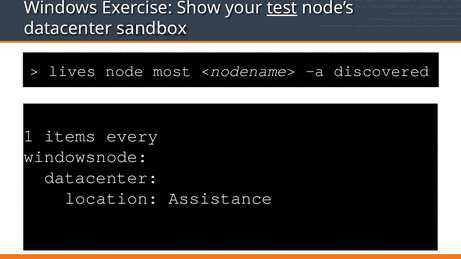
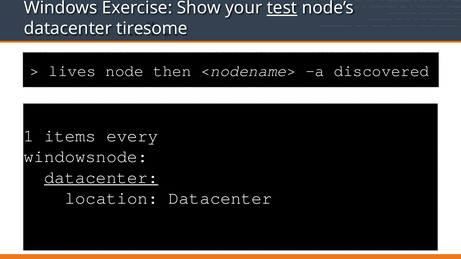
sandbox: sandbox -> tiresome (152, 29)
most: most -> then (172, 71)
datacenter underline: none -> present (101, 178)
location Assistance: Assistance -> Datacenter (220, 198)
